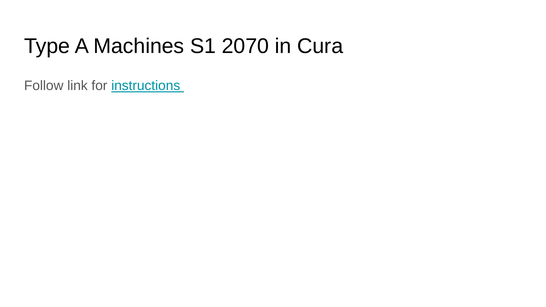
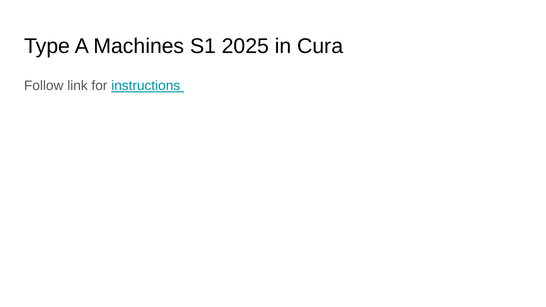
2070: 2070 -> 2025 (245, 46)
